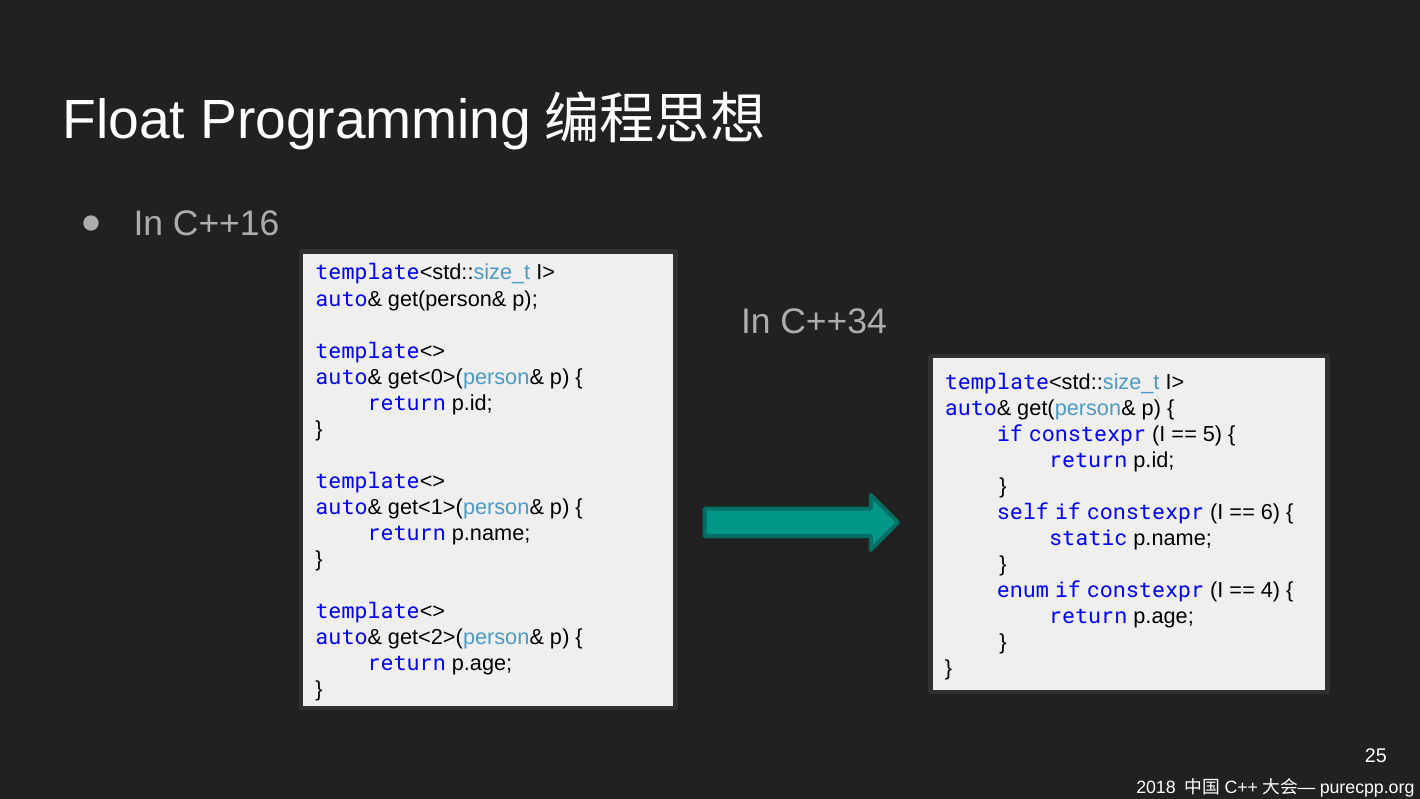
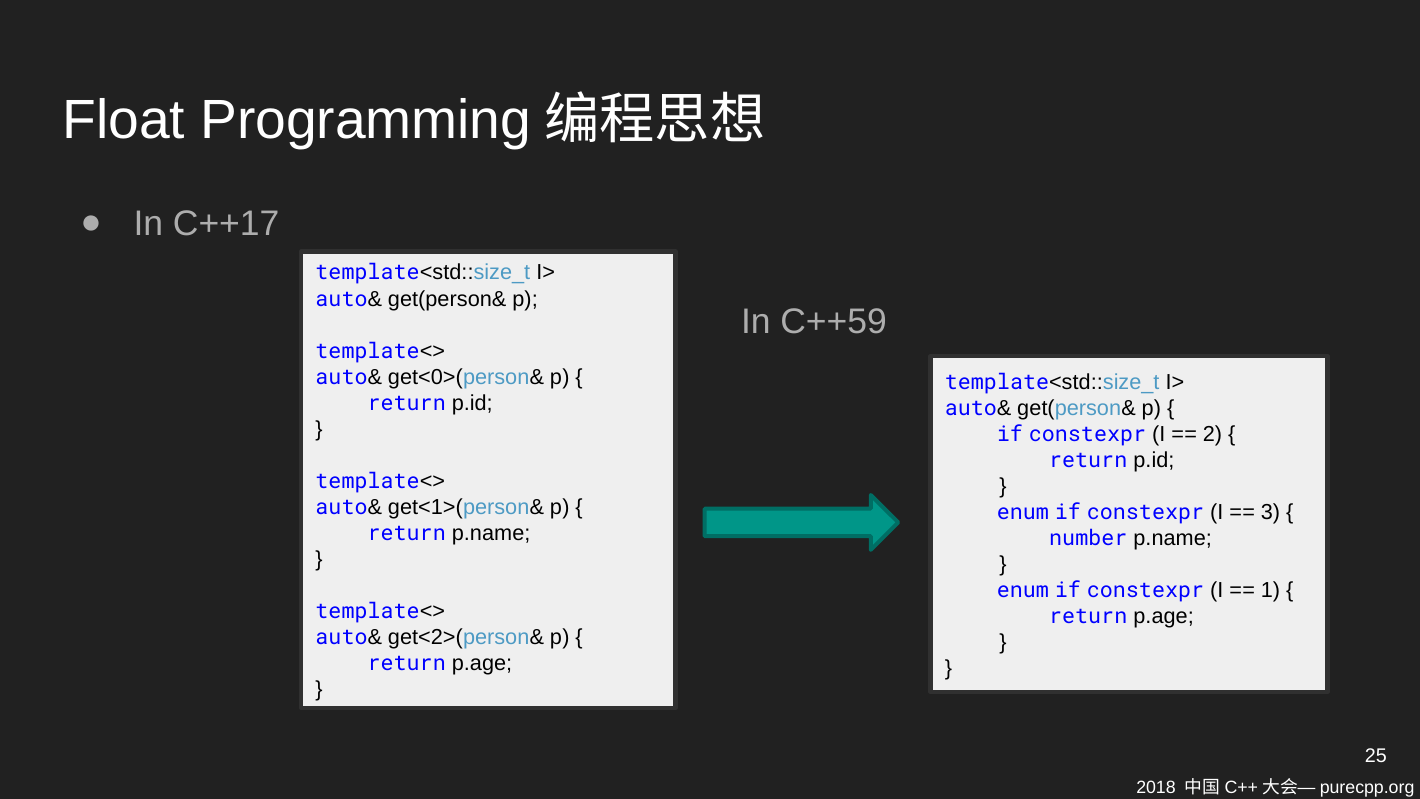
C++16: C++16 -> C++17 (226, 223)
C++34: C++34 -> C++59 (834, 321)
5: 5 -> 2 (1213, 434)
self: self -> enum (1023, 512)
6: 6 -> 3 (1271, 512)
static: static -> number (1088, 538)
4: 4 -> 1 (1271, 590)
